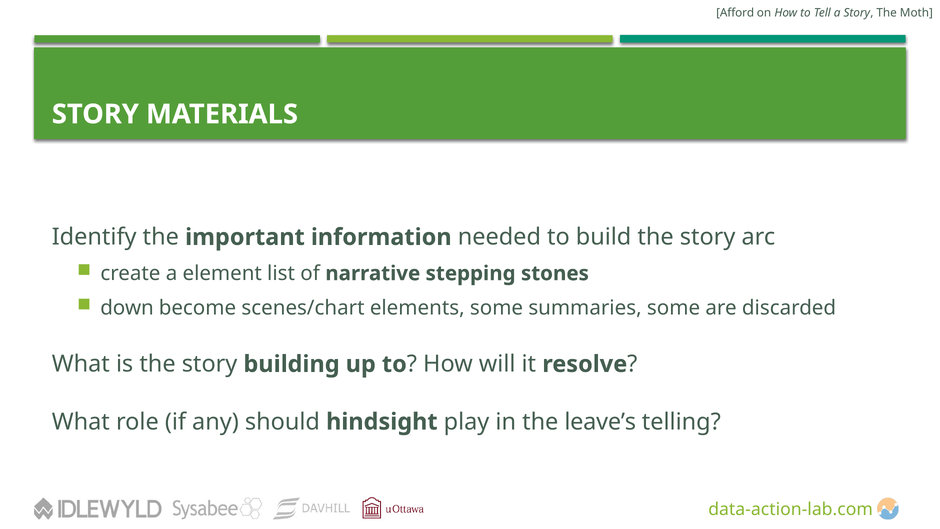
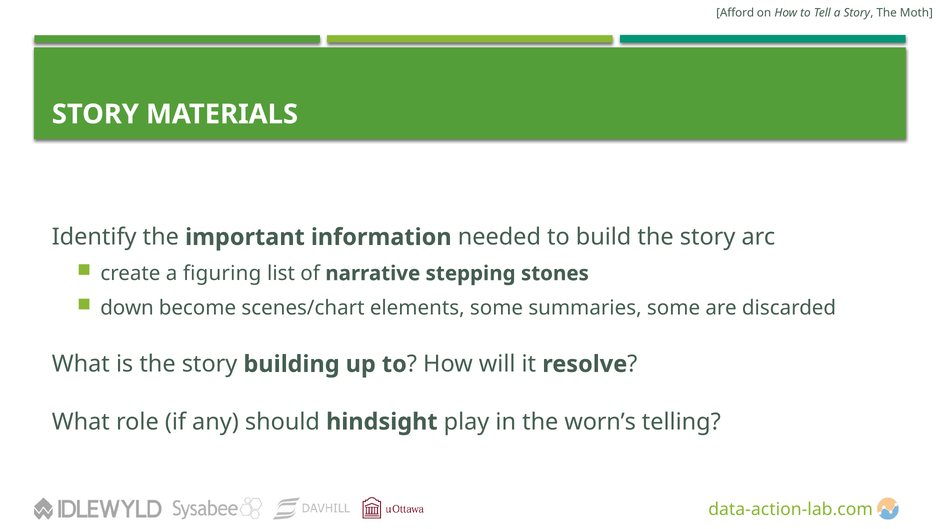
element: element -> figuring (222, 273)
leave’s: leave’s -> worn’s (600, 422)
